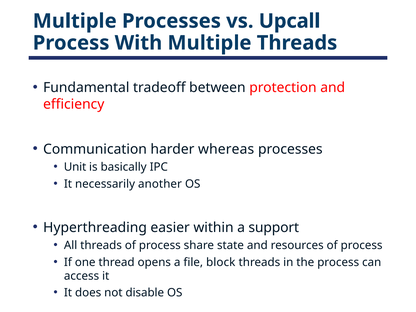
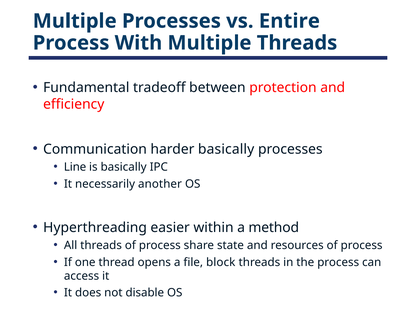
Upcall: Upcall -> Entire (289, 21)
harder whereas: whereas -> basically (226, 149)
Unit: Unit -> Line (75, 167)
support: support -> method (274, 227)
